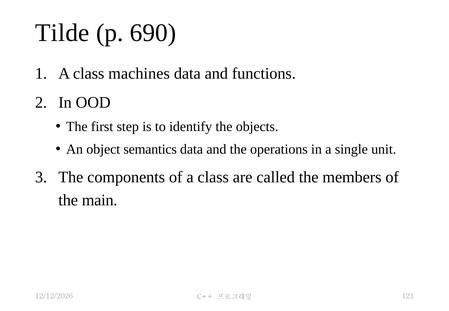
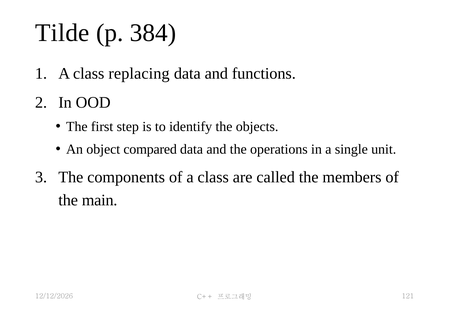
690: 690 -> 384 (153, 33)
machines: machines -> replacing (139, 74)
semantics: semantics -> compared (150, 149)
